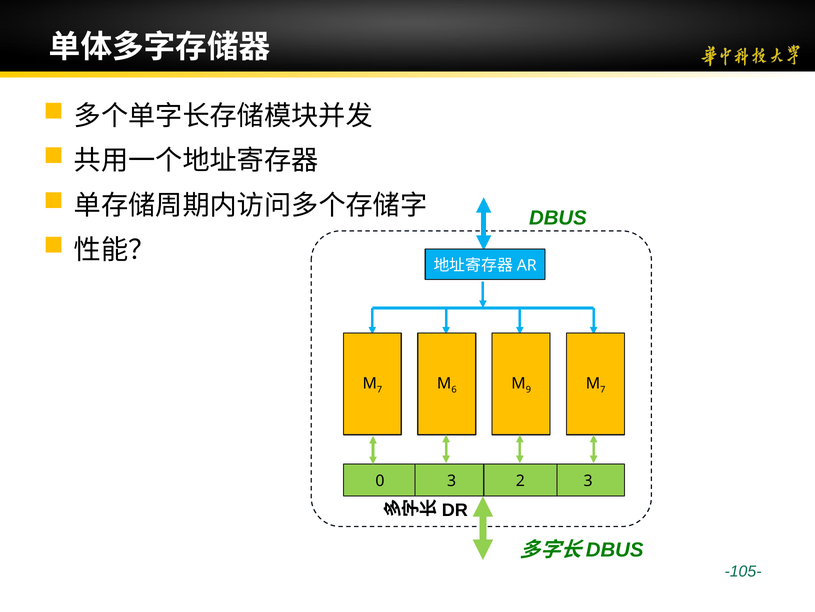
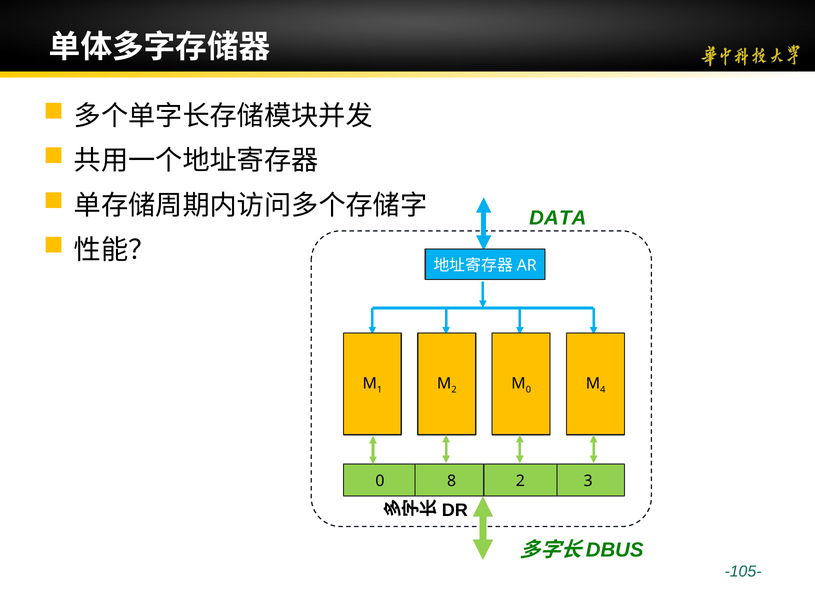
DBUS: DBUS -> DATA (558, 218)
7: 7 -> 1 (380, 389)
6: 6 -> 2 (454, 389)
9: 9 -> 0 (528, 389)
7: 7 -> 4 (603, 389)
0 3: 3 -> 8 (452, 481)
